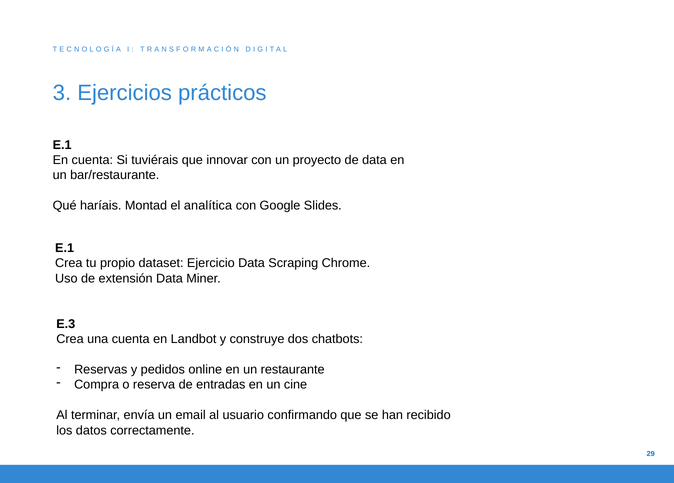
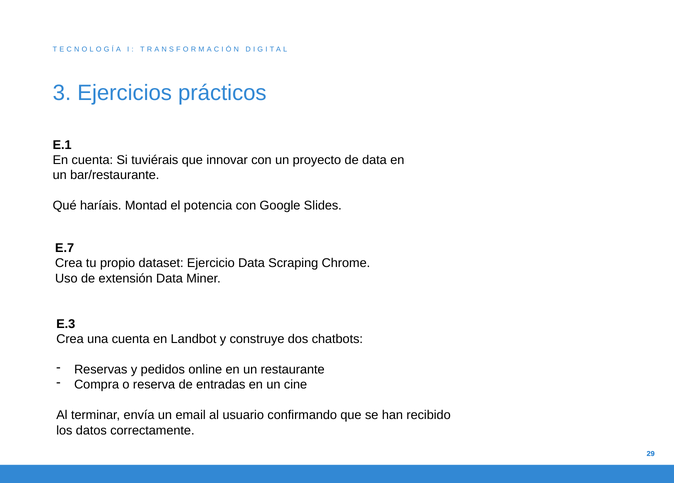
analítica: analítica -> potencia (208, 206)
E.1: E.1 -> E.7 (65, 248)
